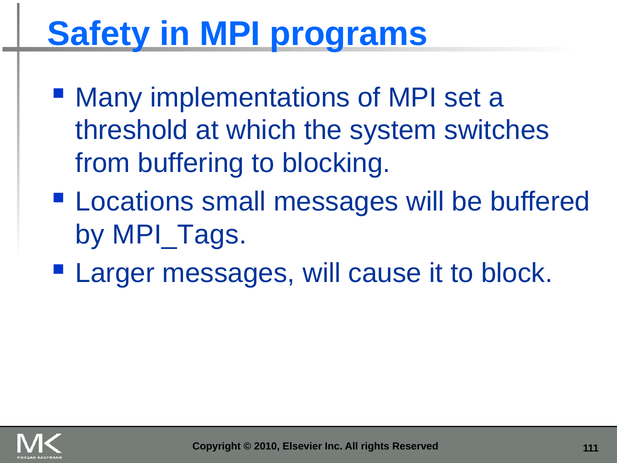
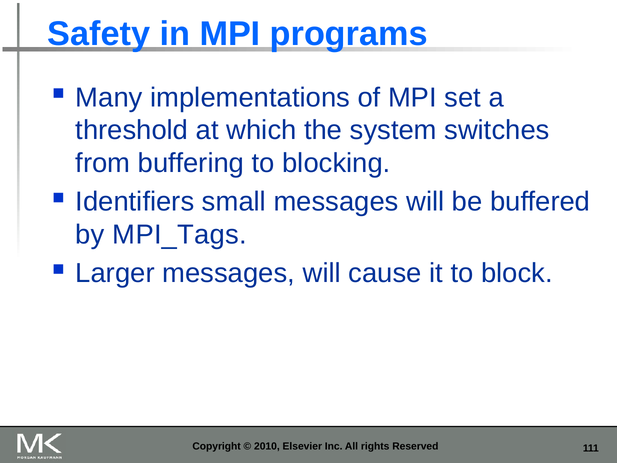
Locations: Locations -> Identifiers (135, 202)
